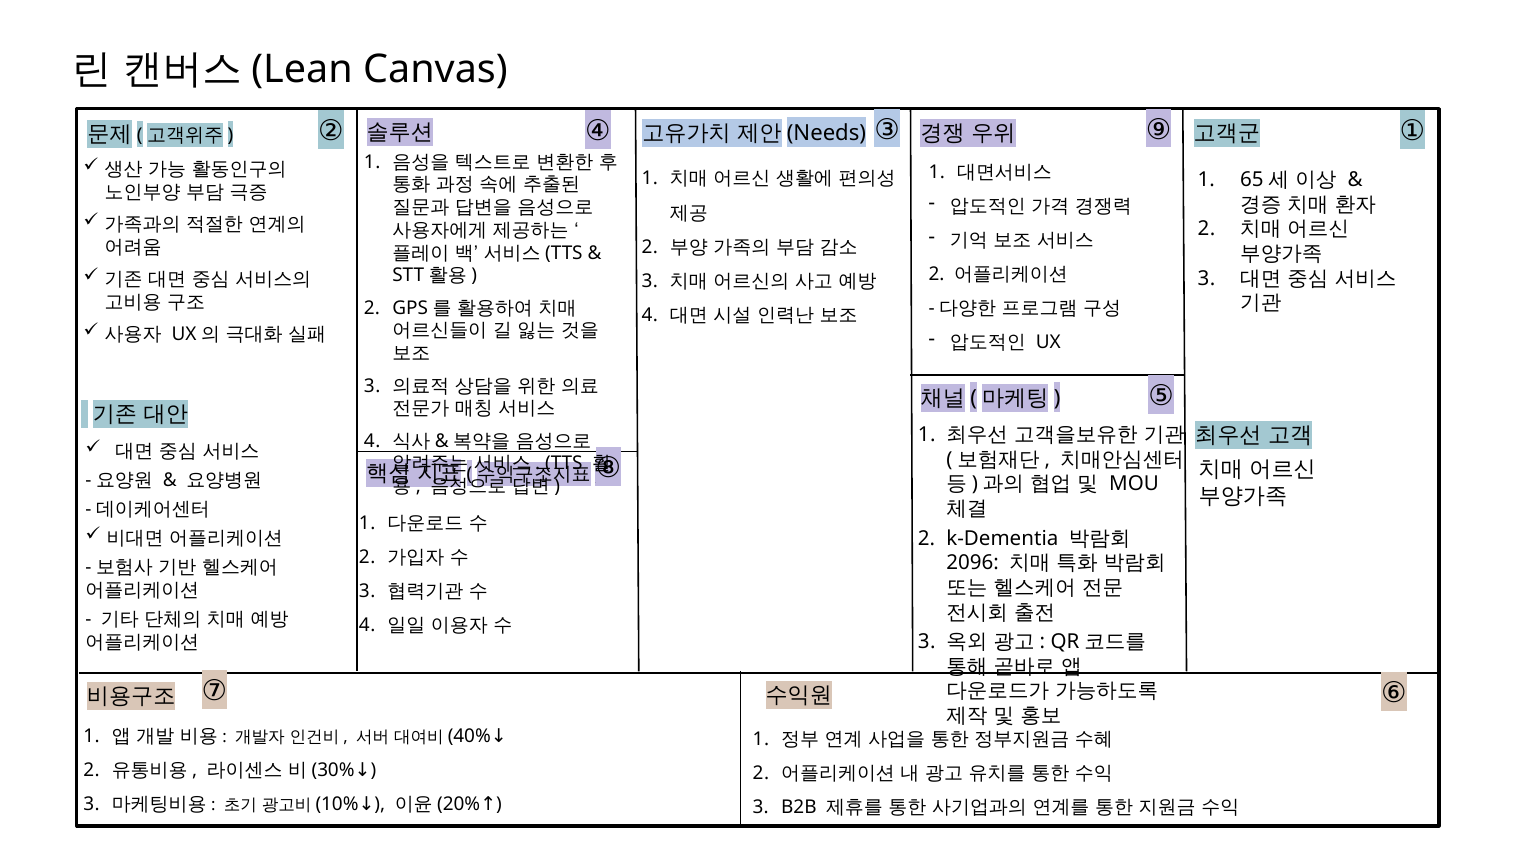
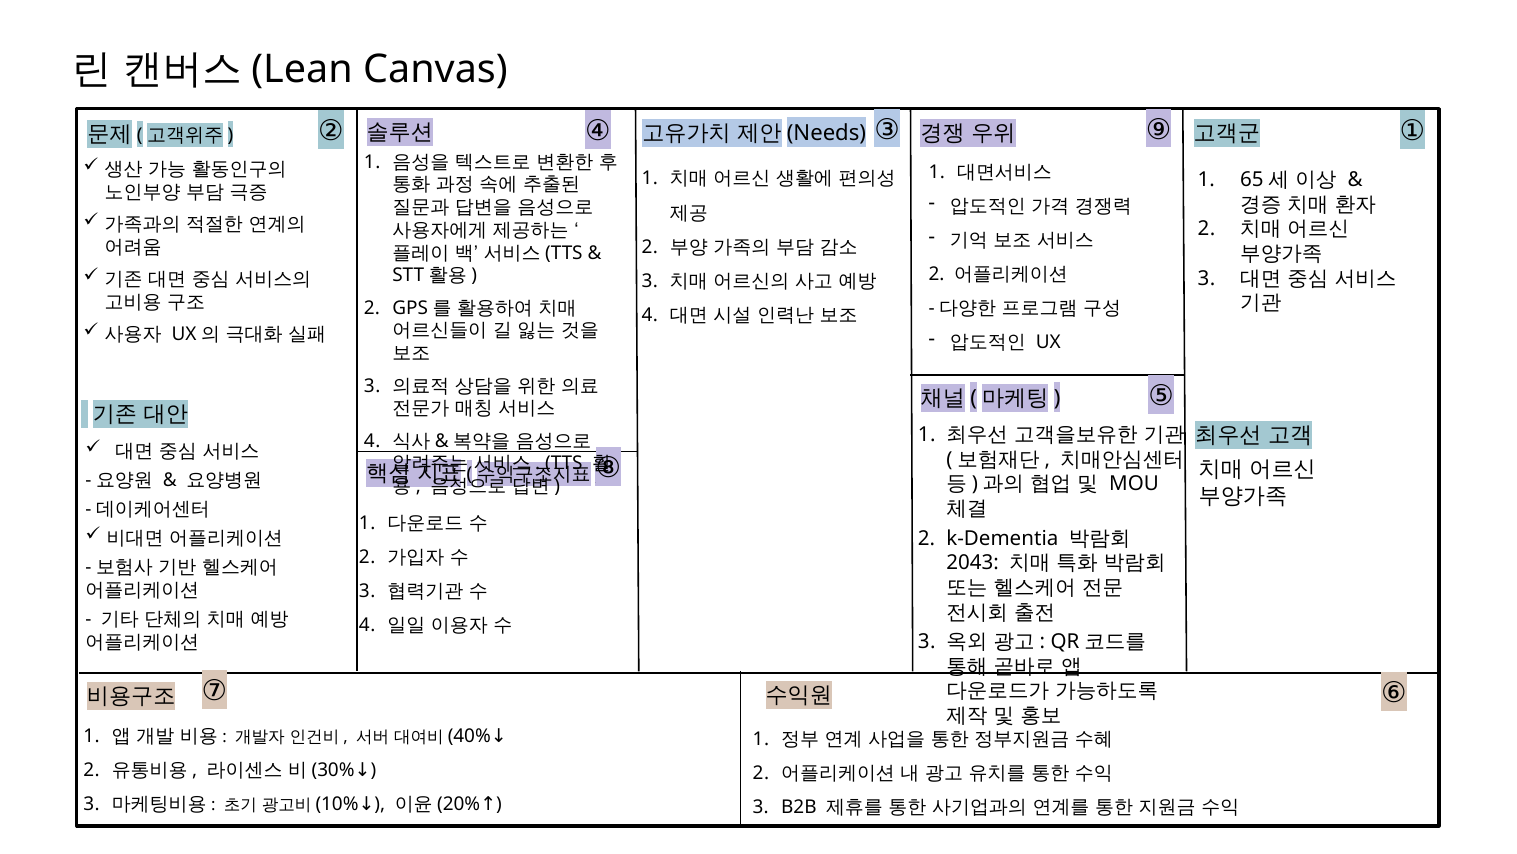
2096: 2096 -> 2043 (973, 562)
